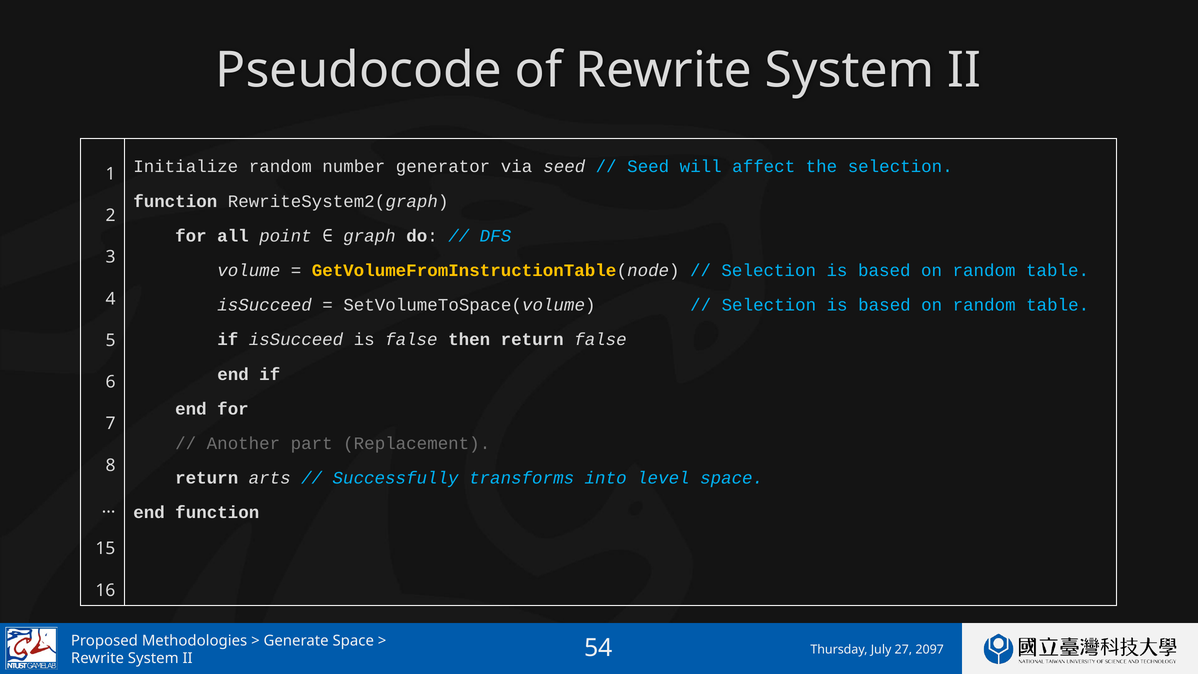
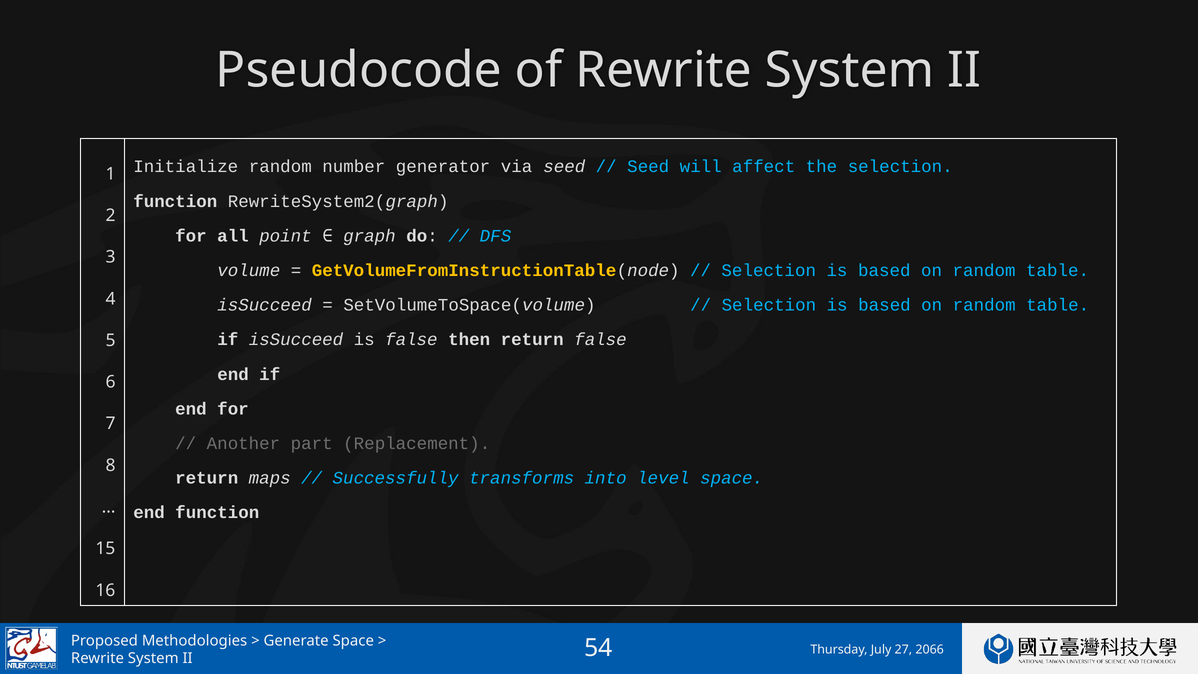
arts: arts -> maps (270, 478)
2097: 2097 -> 2066 (930, 649)
